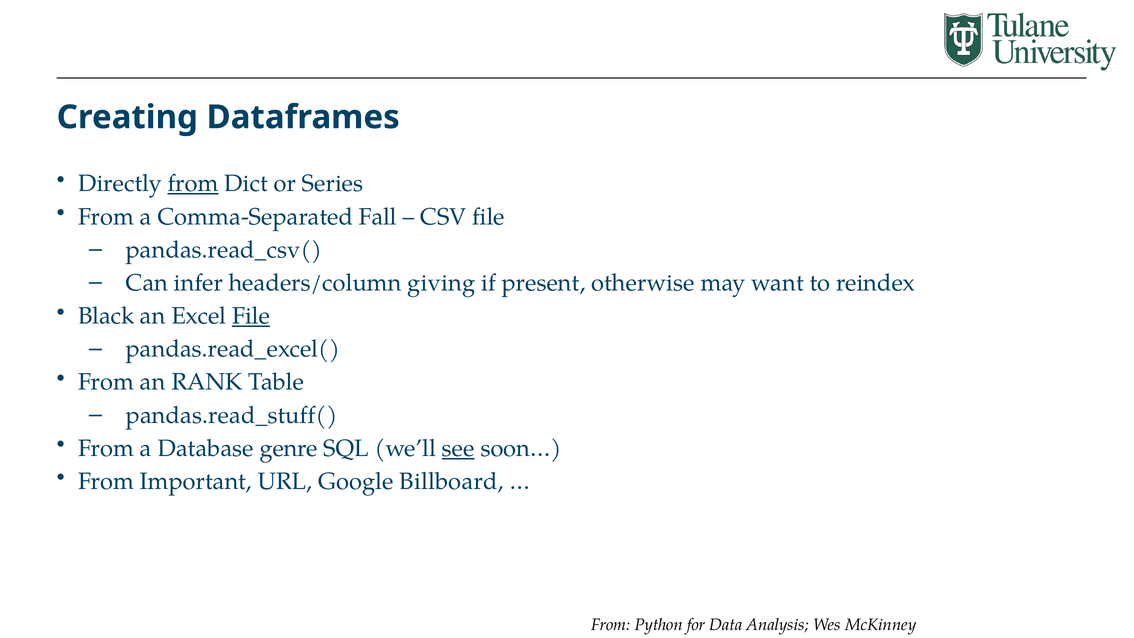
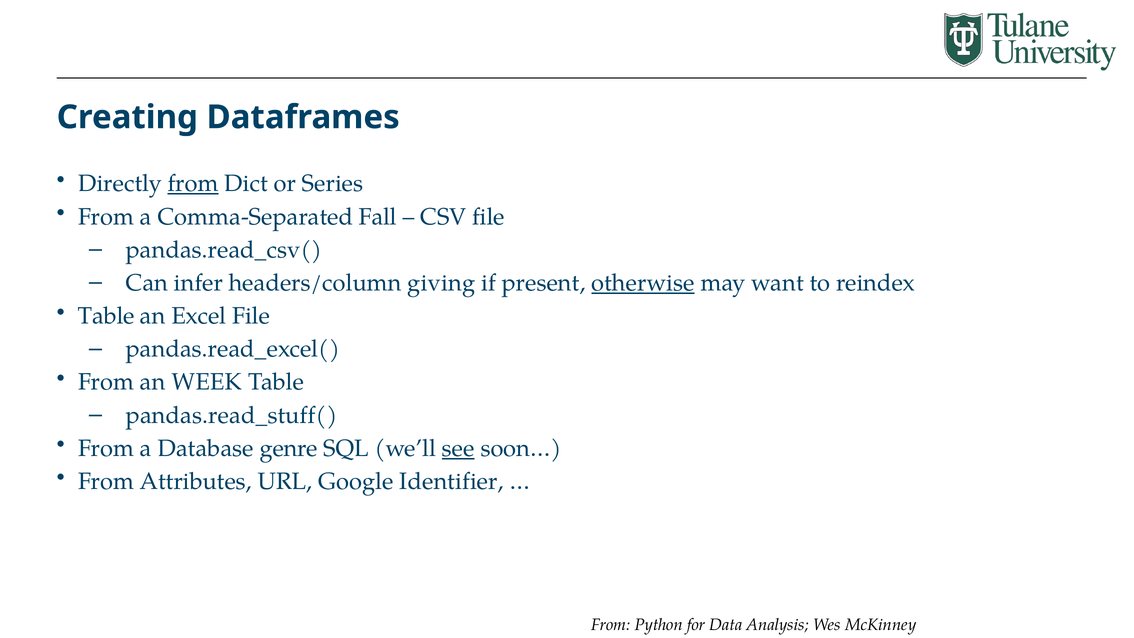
otherwise underline: none -> present (643, 283)
Black: Black -> Table (106, 316)
File underline: present -> none (251, 316)
RANK: RANK -> WEEK (207, 382)
Important: Important -> Attributes (196, 481)
Billboard: Billboard -> Identifier (452, 481)
